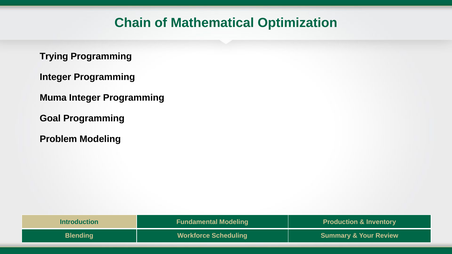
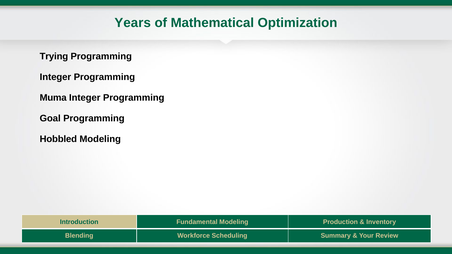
Chain: Chain -> Years (133, 23)
Problem: Problem -> Hobbled (58, 139)
